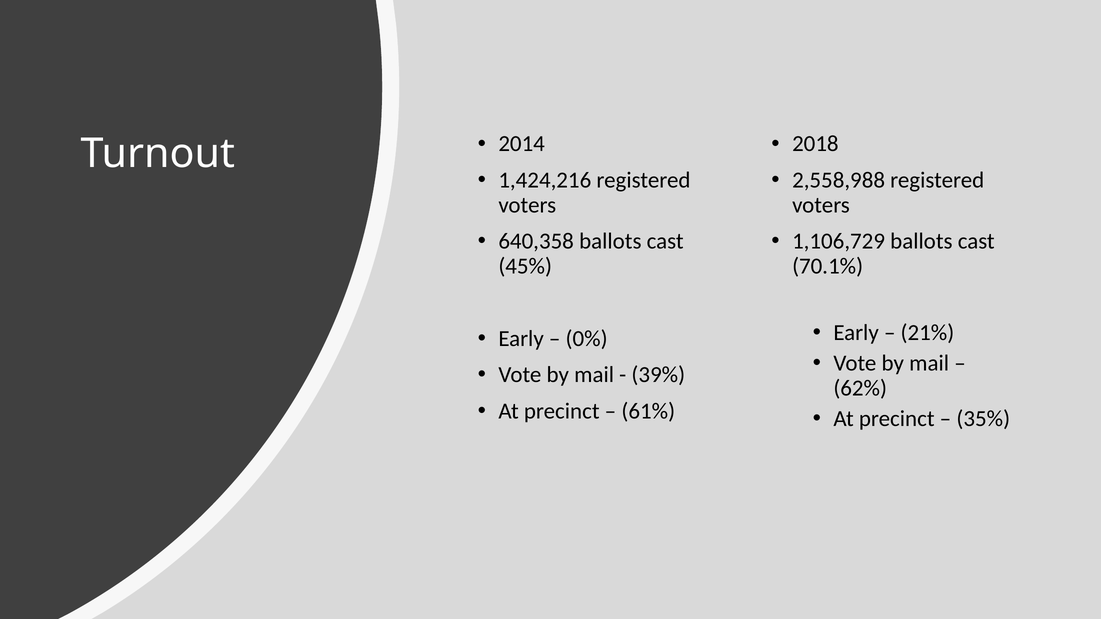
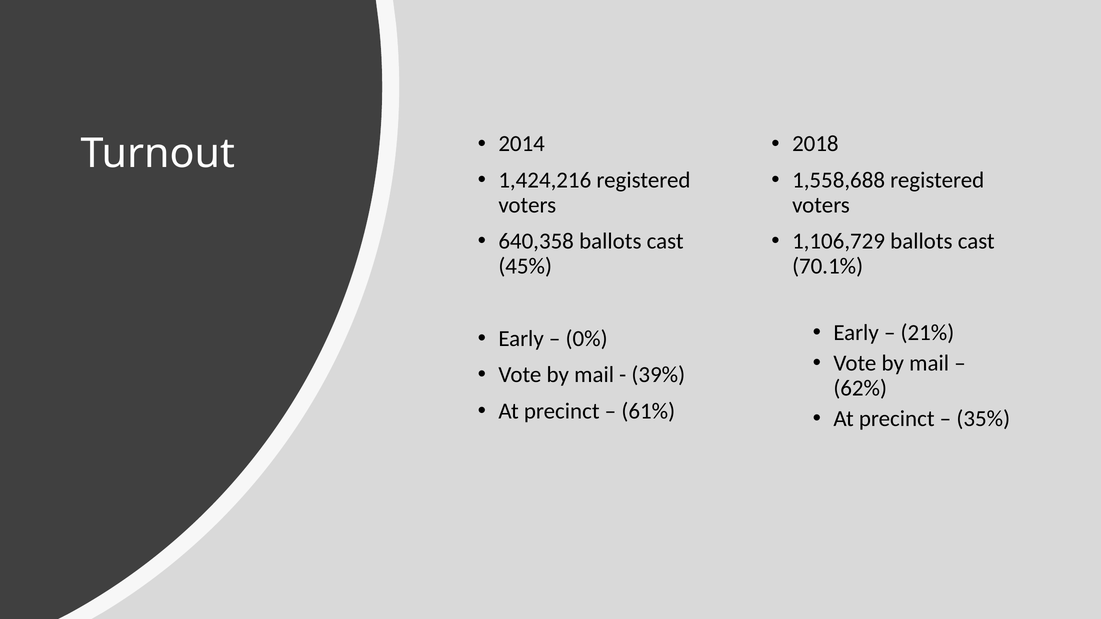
2,558,988: 2,558,988 -> 1,558,688 (839, 180)
